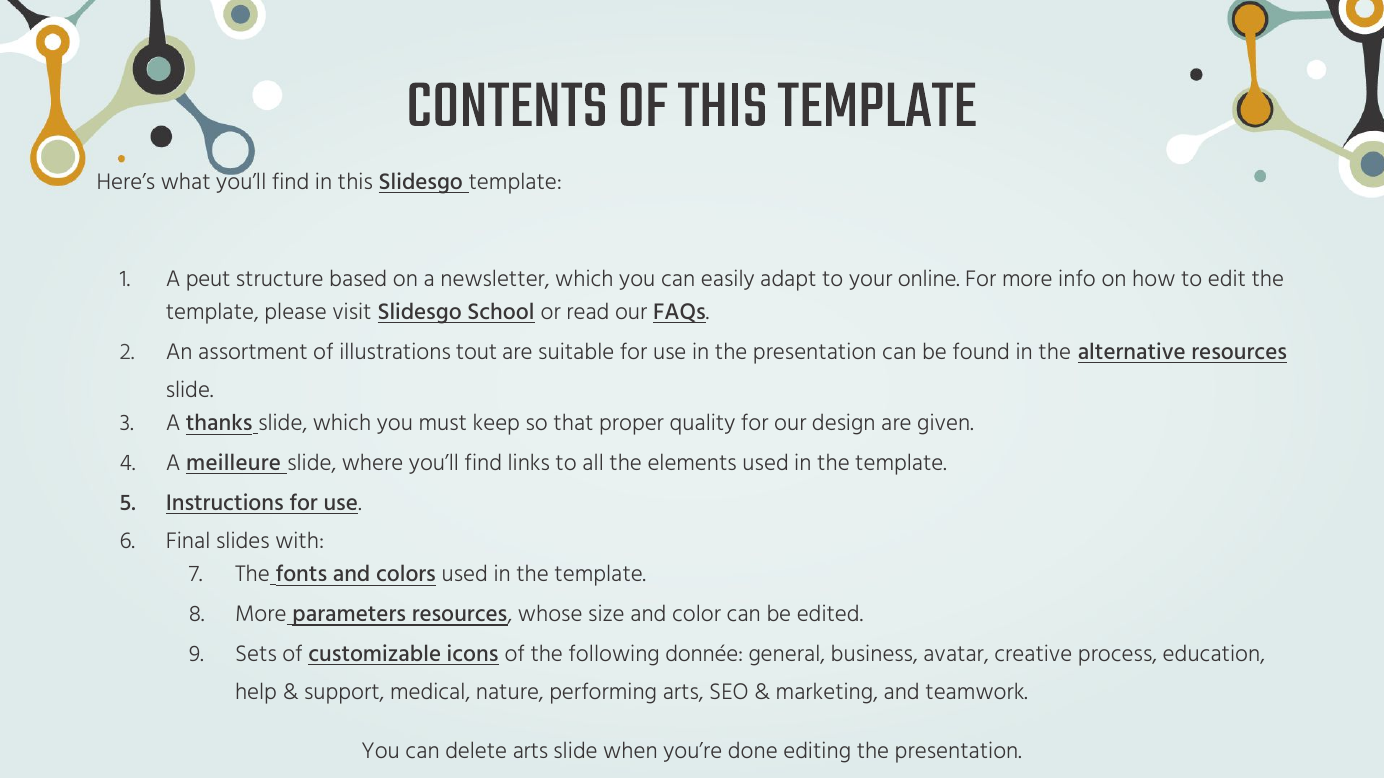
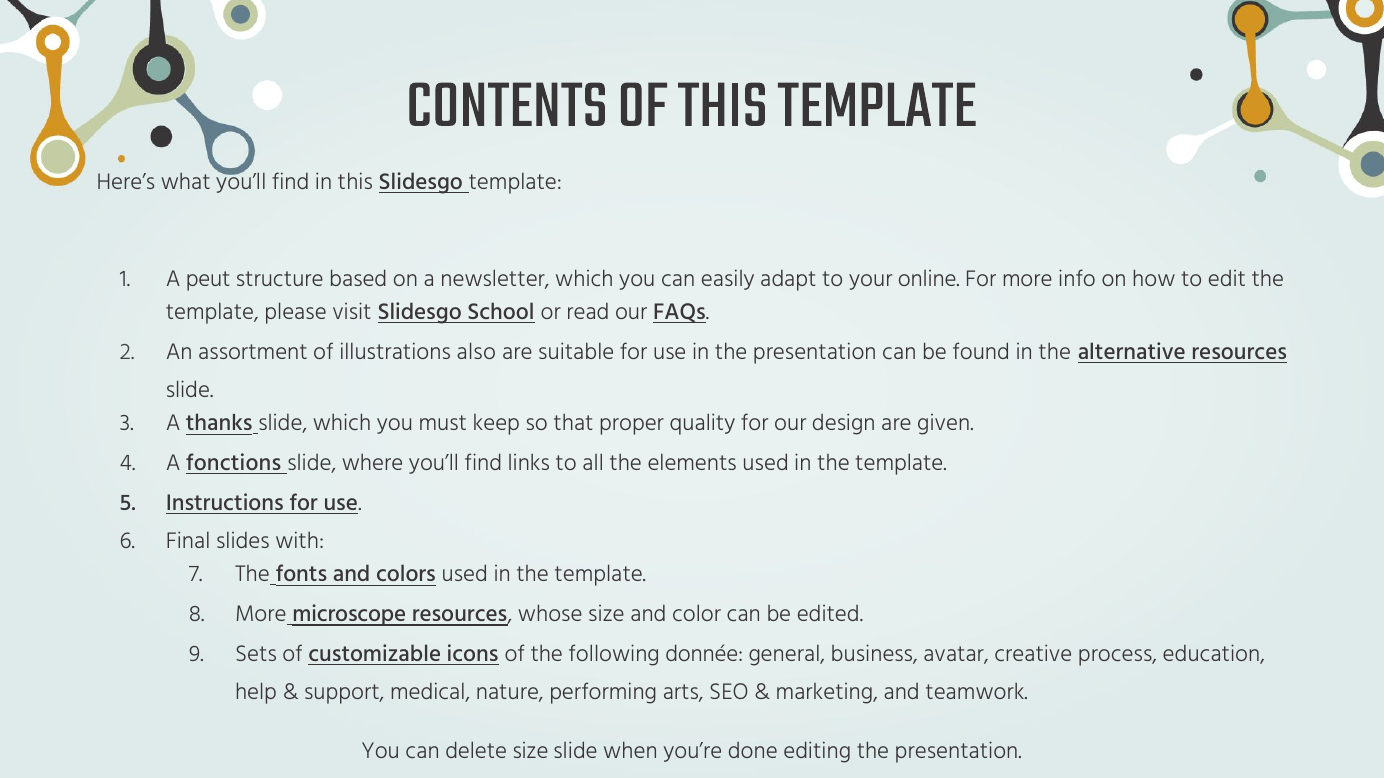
tout: tout -> also (476, 352)
meilleure: meilleure -> fonctions (234, 463)
parameters: parameters -> microscope (349, 614)
delete arts: arts -> size (531, 751)
